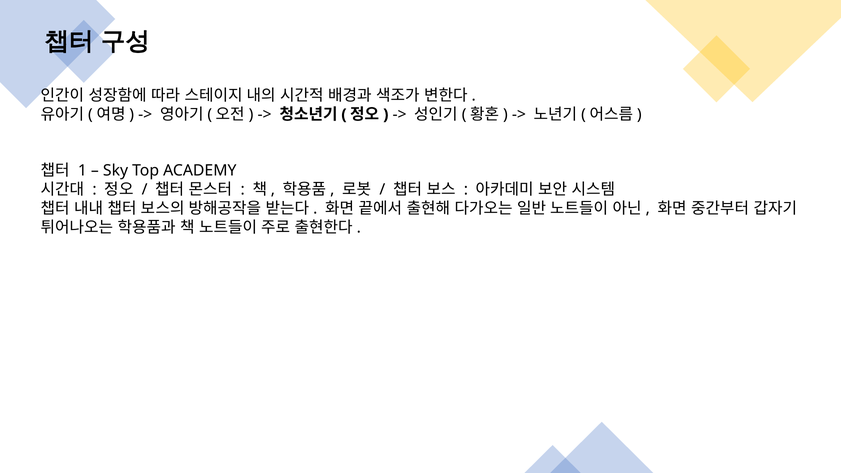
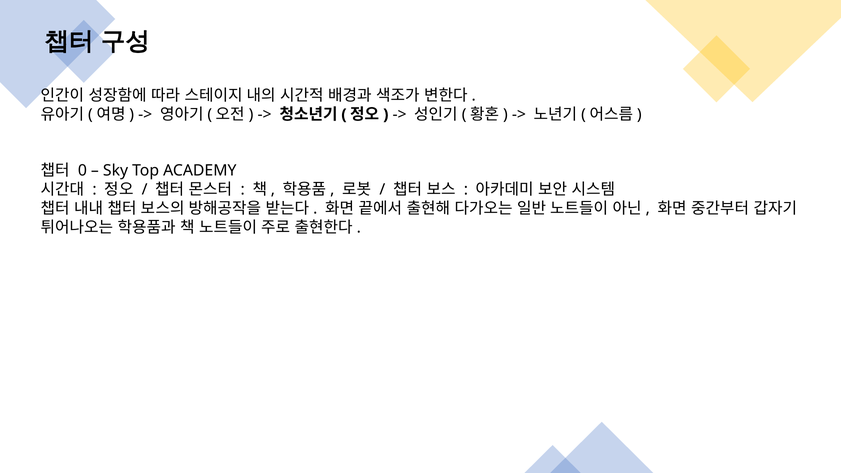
1: 1 -> 0 (82, 171)
